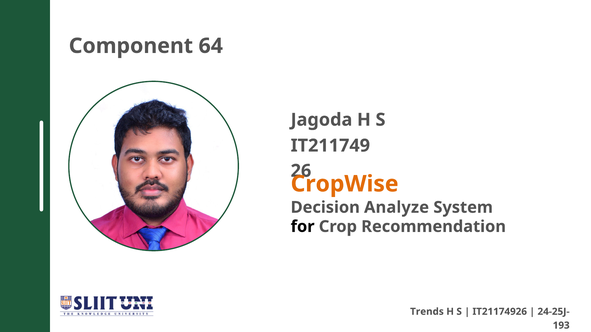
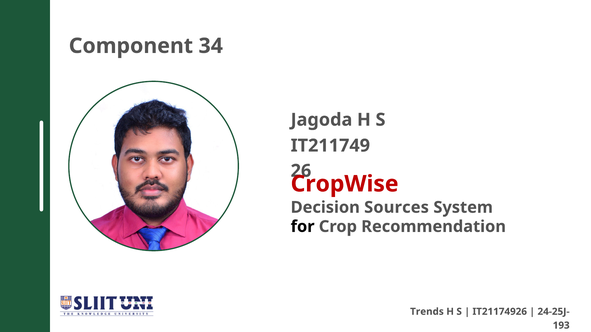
64: 64 -> 34 (211, 46)
CropWise colour: orange -> red (345, 184)
Analyze: Analyze -> Sources (397, 208)
